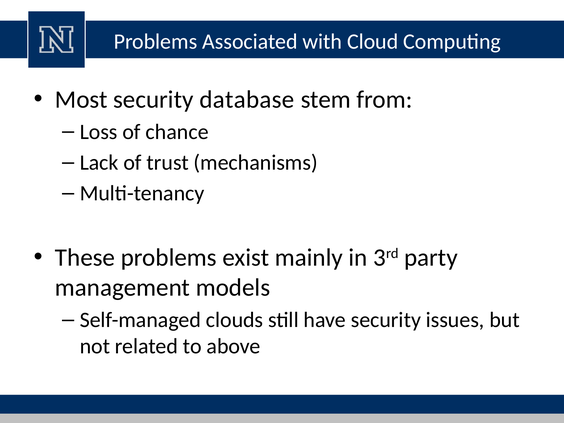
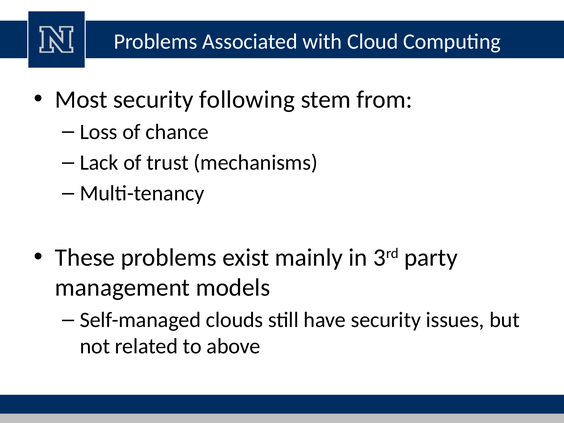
database: database -> following (247, 100)
